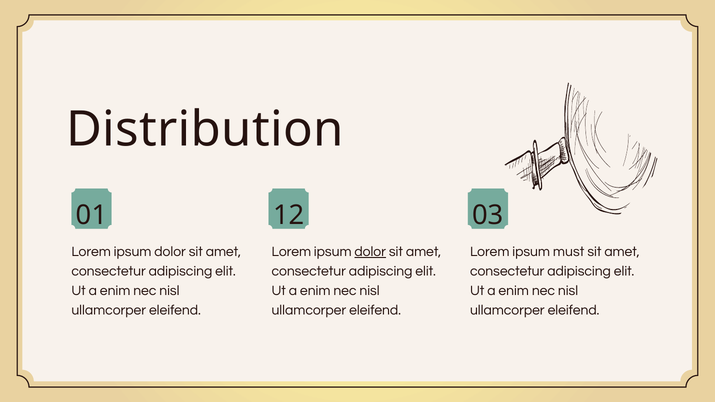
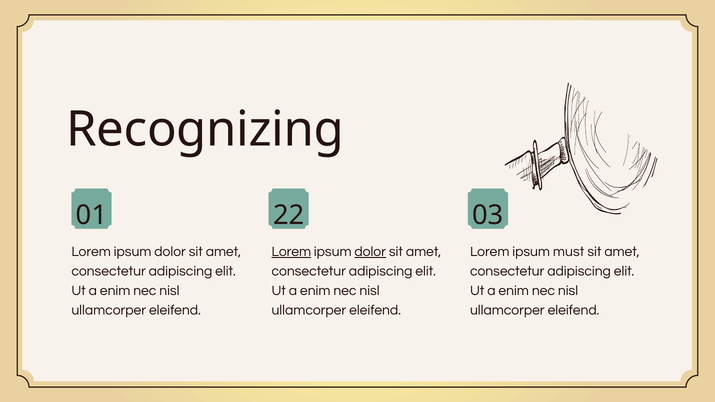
Distribution: Distribution -> Recognizing (205, 130)
12: 12 -> 22 (289, 215)
Lorem underline: none -> present (291, 252)
